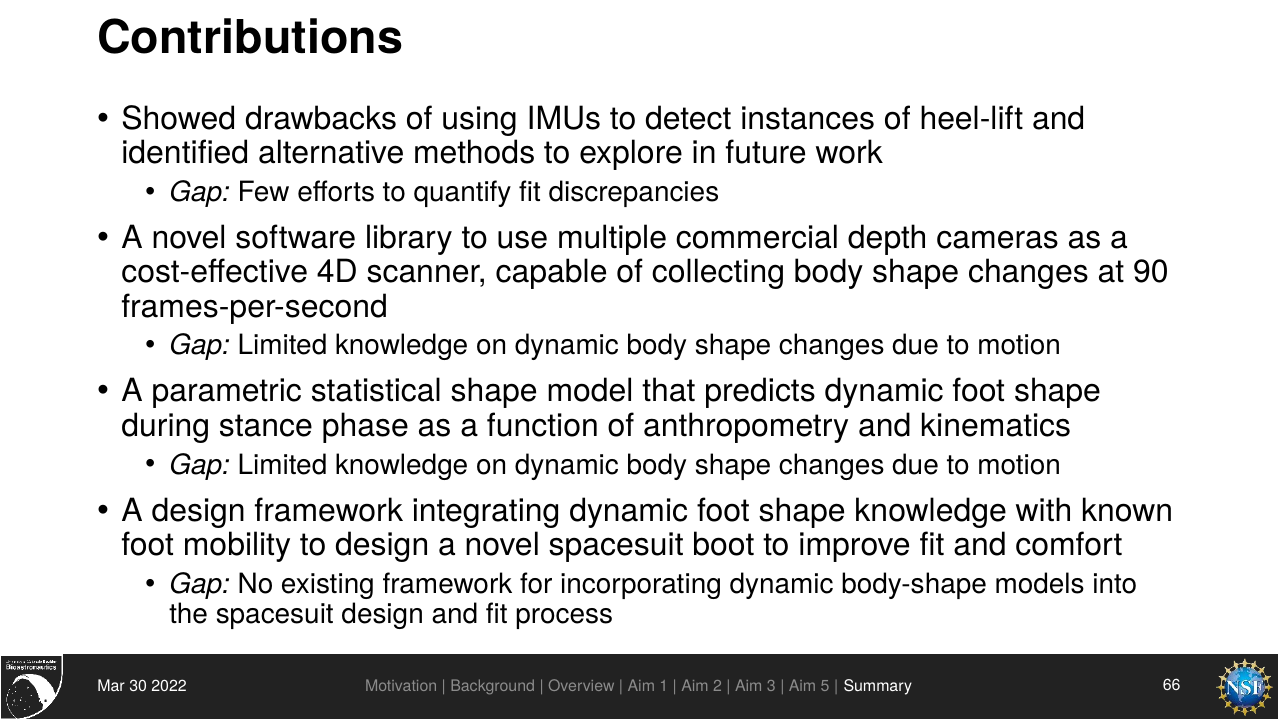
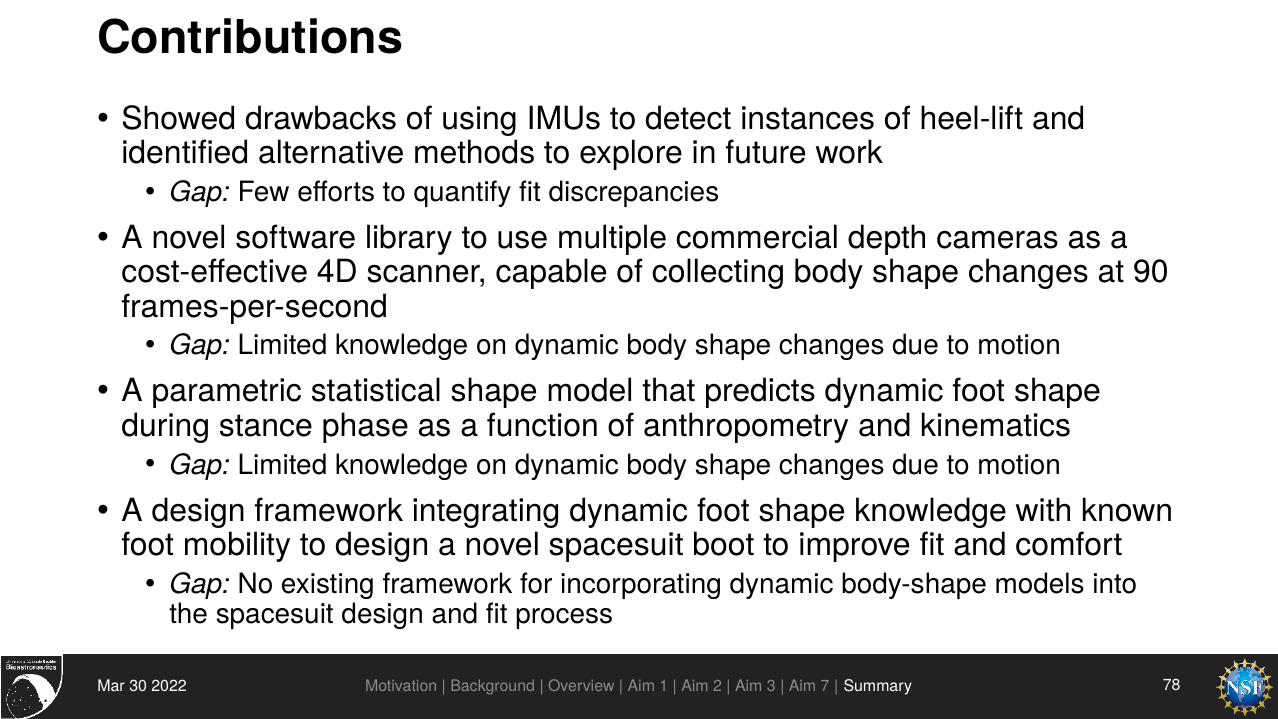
5: 5 -> 7 (825, 687)
66: 66 -> 78 (1172, 685)
